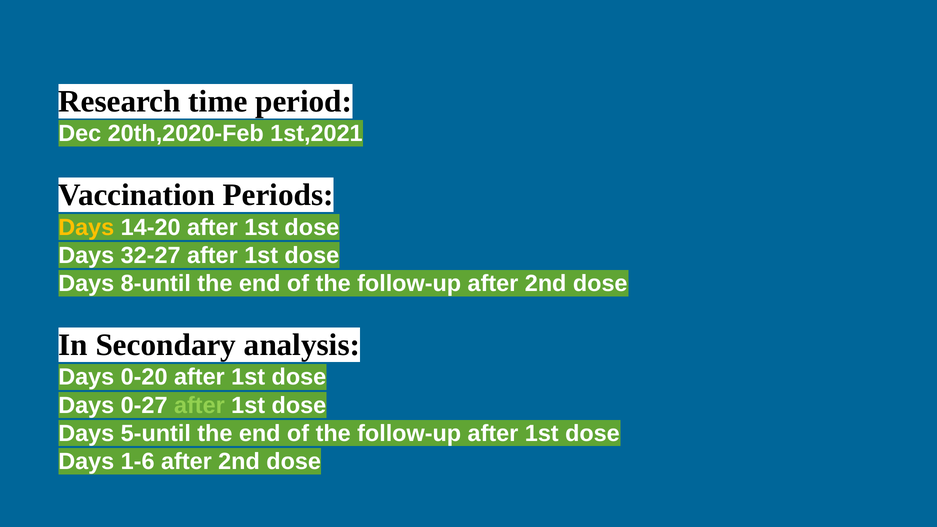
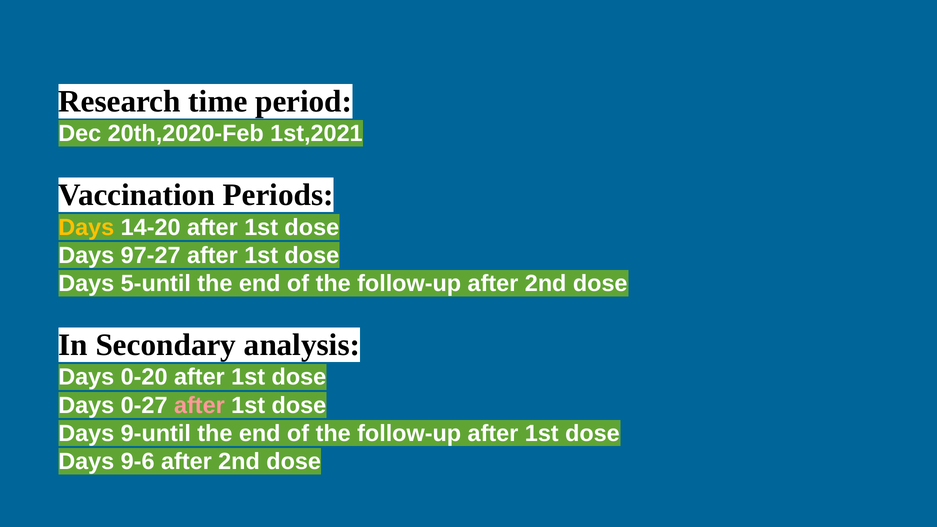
32-27: 32-27 -> 97-27 (151, 255)
8-until: 8-until -> 5-until (156, 284)
after colour: light green -> pink (199, 405)
5-until: 5-until -> 9-until (156, 434)
1-6: 1-6 -> 9-6 (138, 462)
